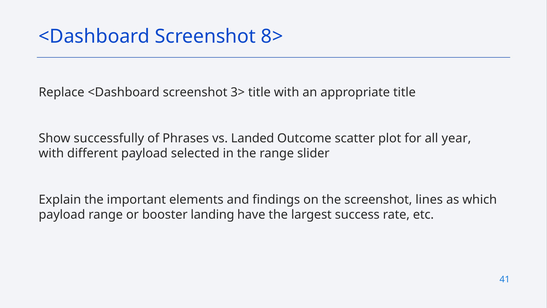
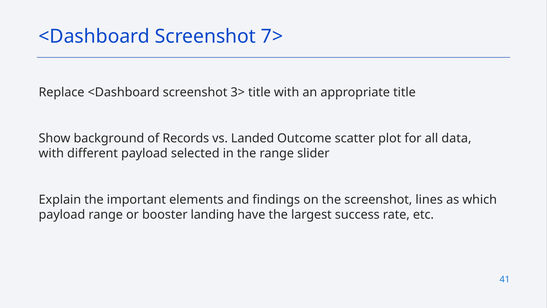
8>: 8> -> 7> (272, 37)
successfully: successfully -> background (109, 138)
Phrases: Phrases -> Records (186, 138)
year: year -> data (456, 138)
